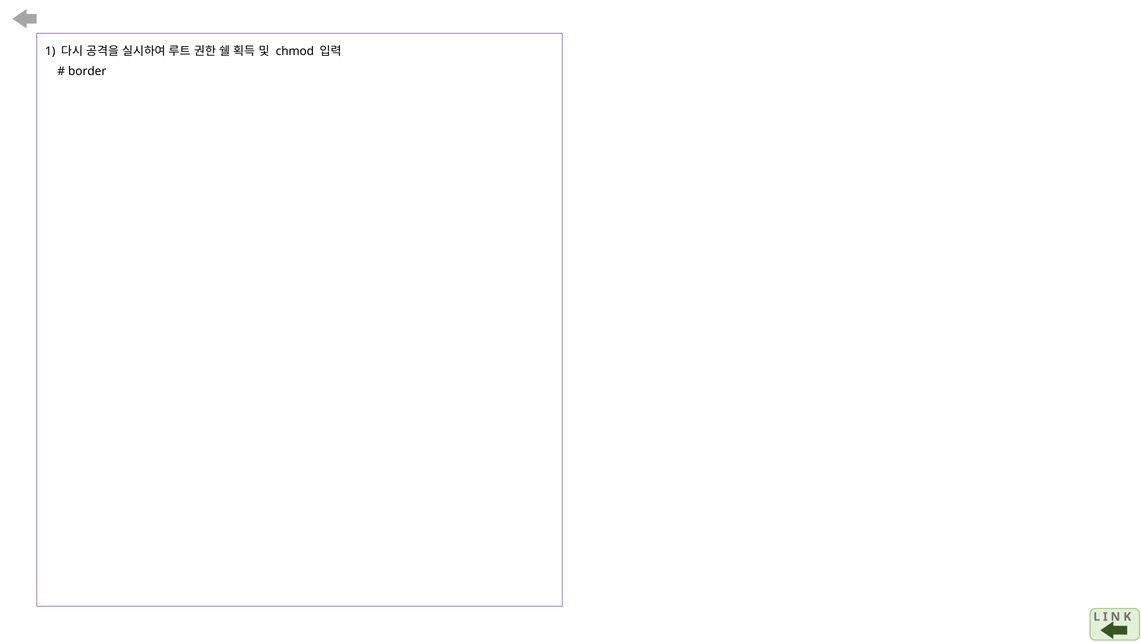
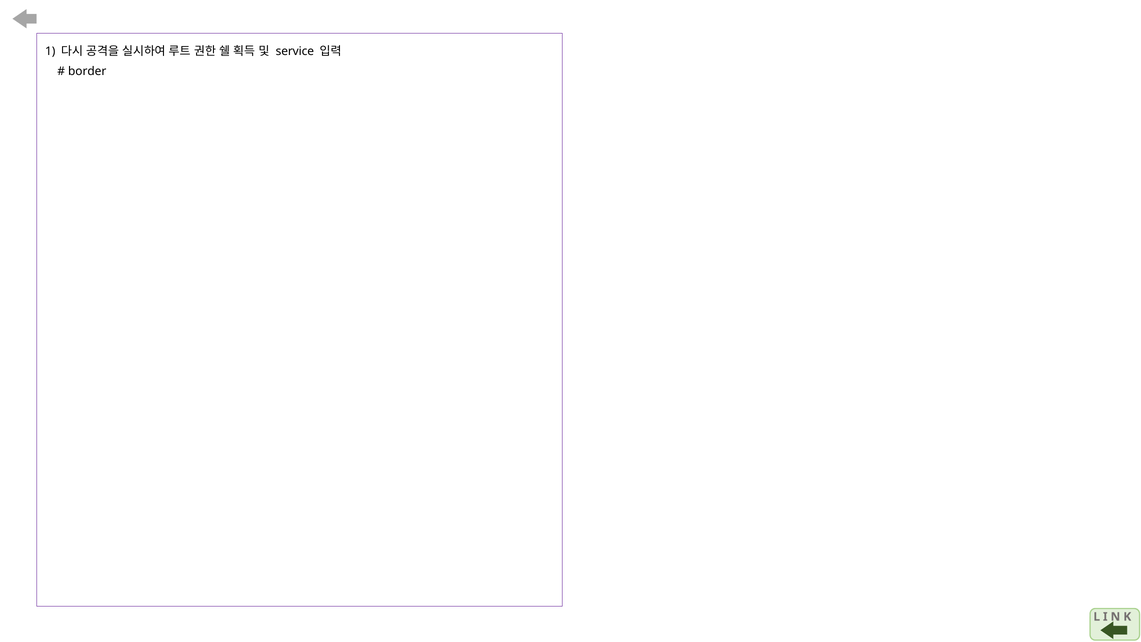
chmod: chmod -> service (295, 51)
